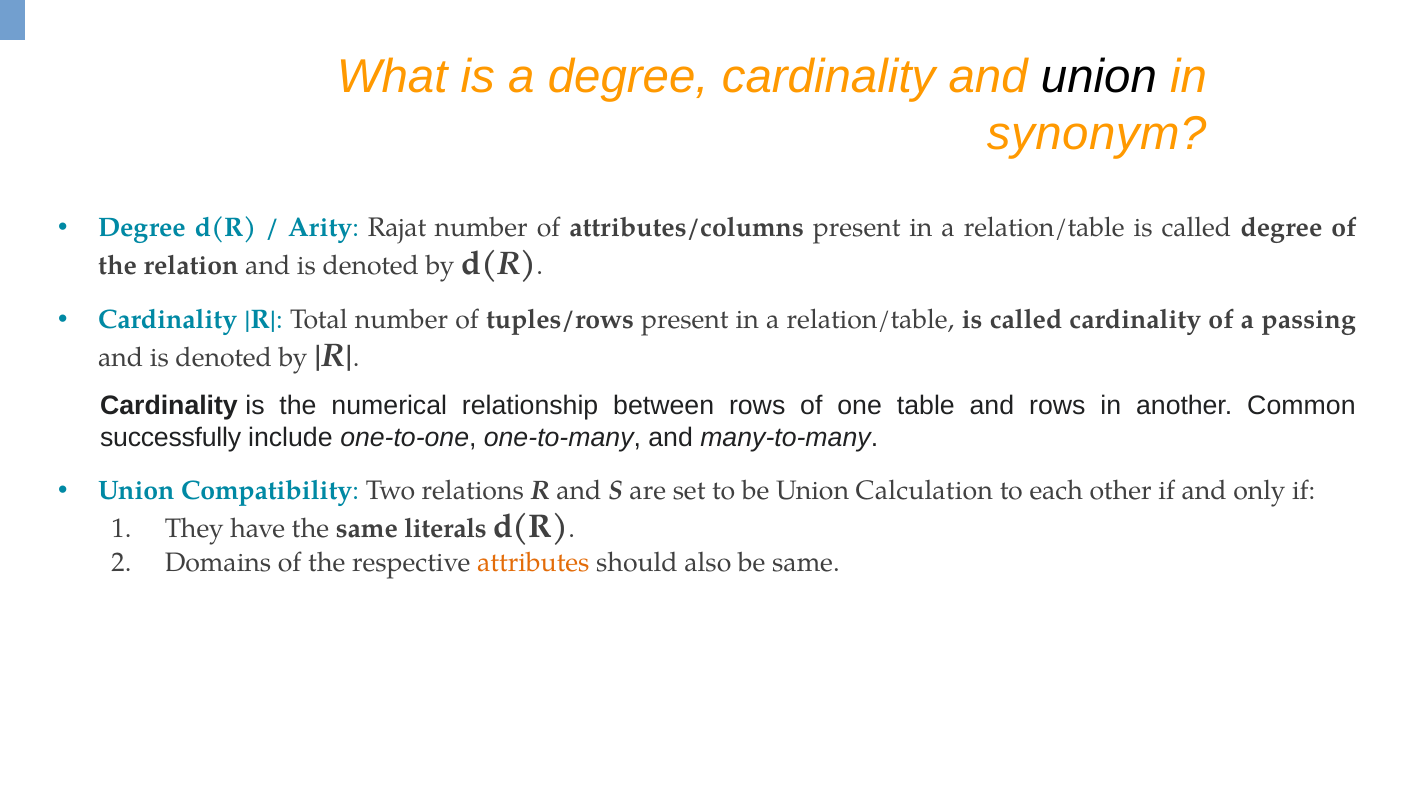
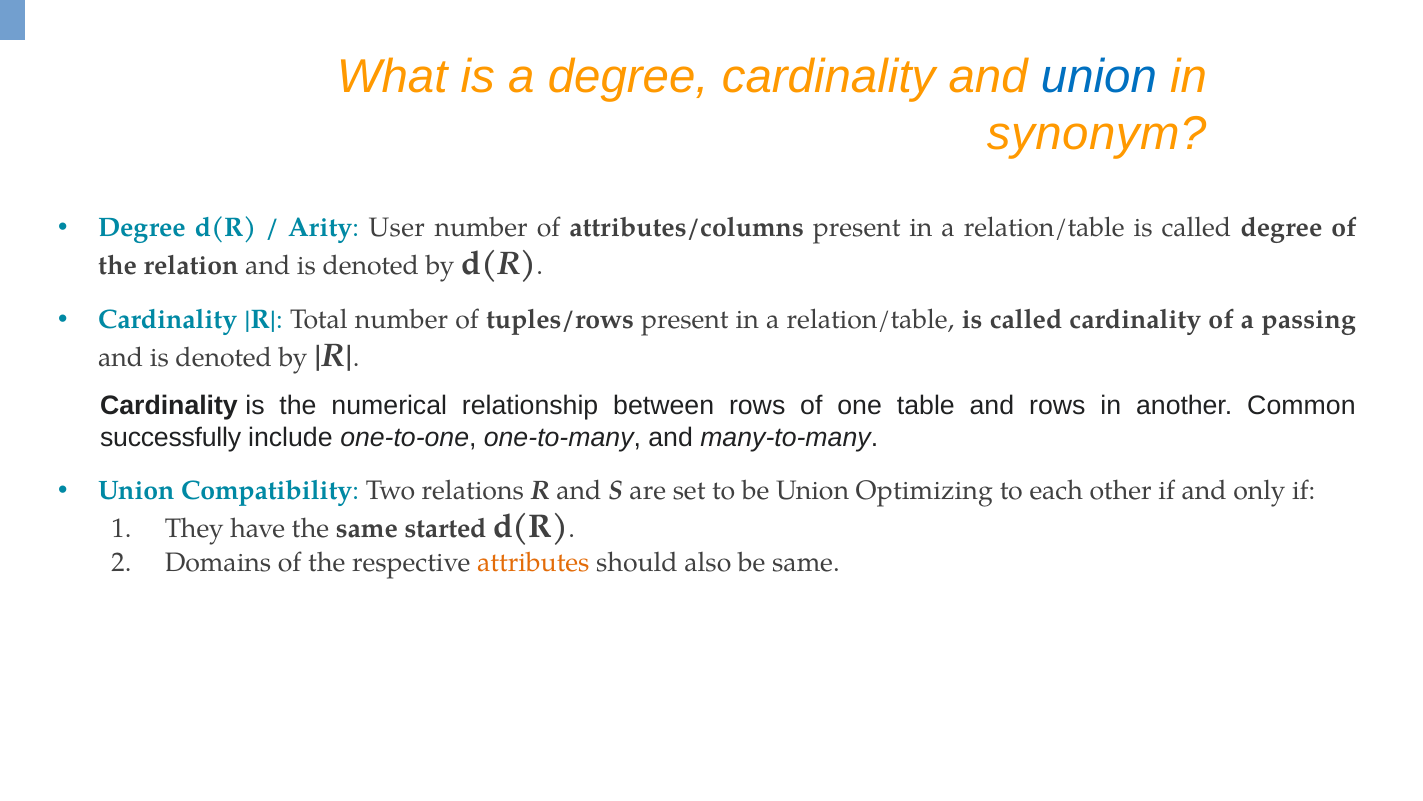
union colour: black -> blue (1099, 77)
Rajat: Rajat -> User (397, 227)
Calculation: Calculation -> Optimizing (924, 491)
literals: literals -> started (446, 529)
